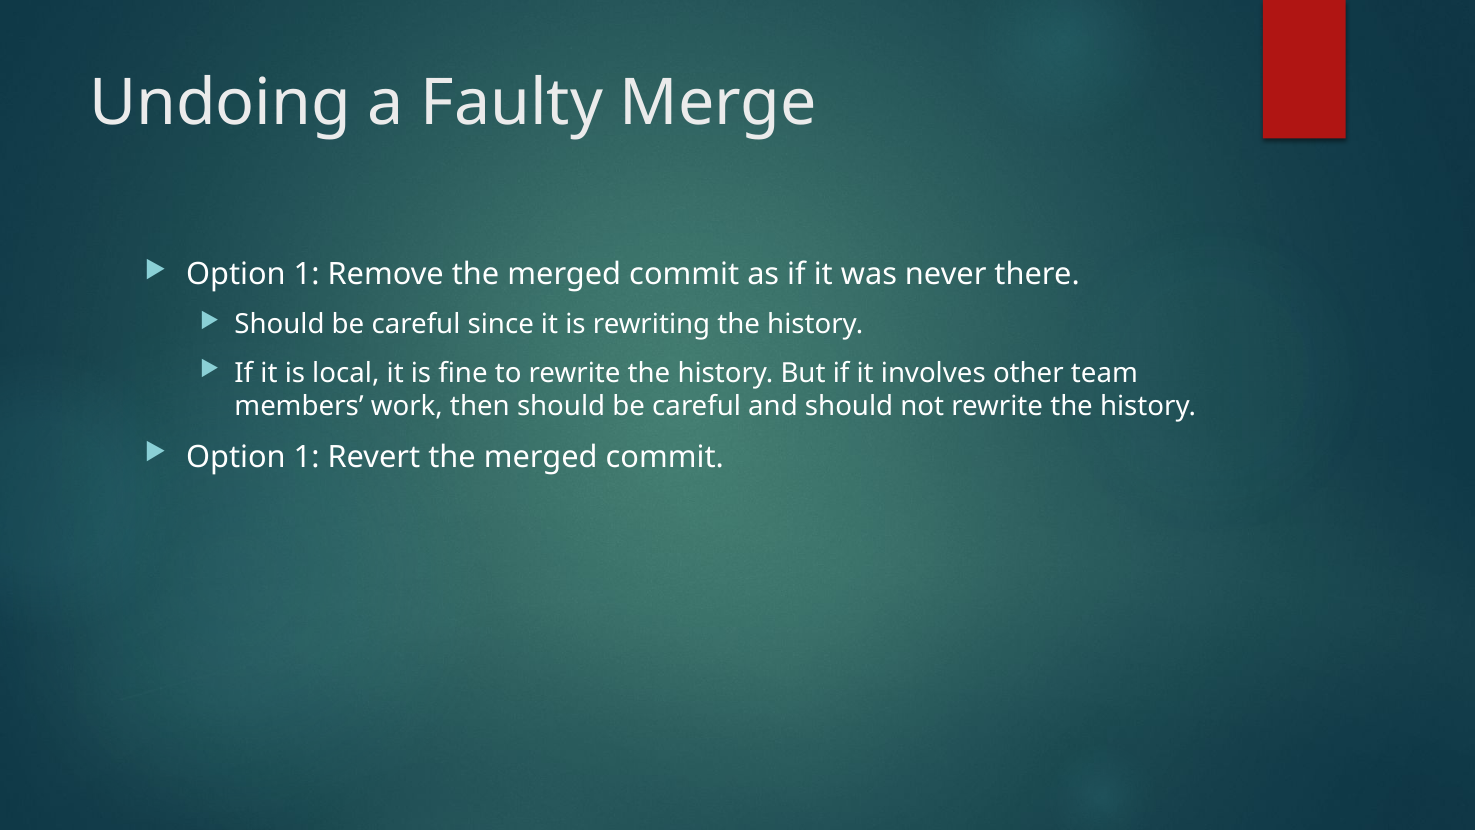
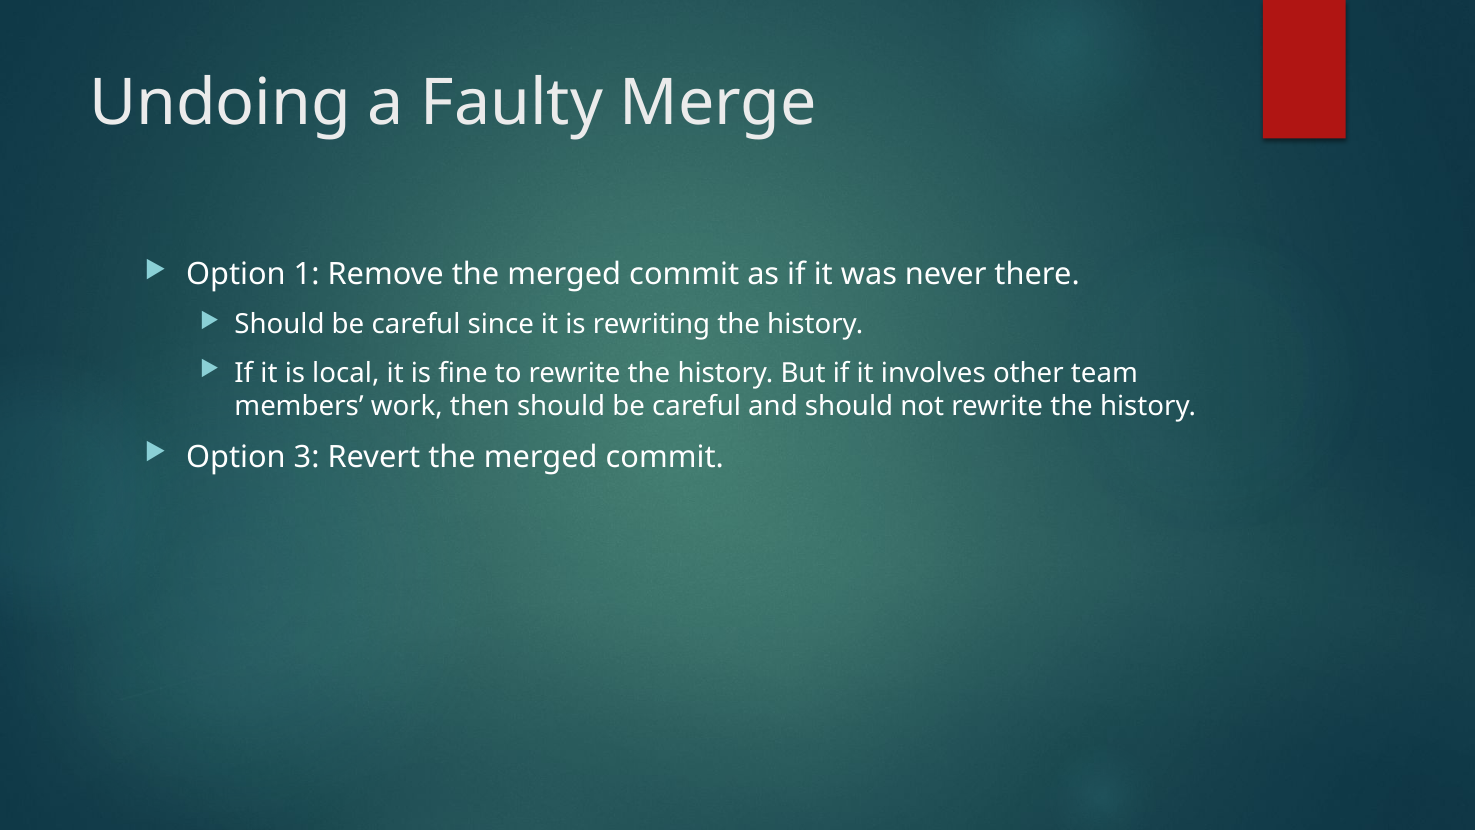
1: 1 -> 3 (307, 457)
